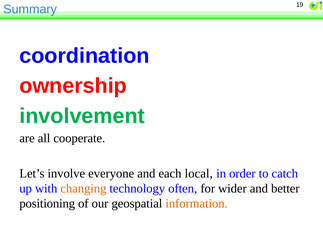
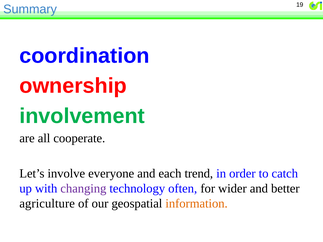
local: local -> trend (199, 174)
changing colour: orange -> purple (83, 189)
positioning: positioning -> agriculture (47, 204)
